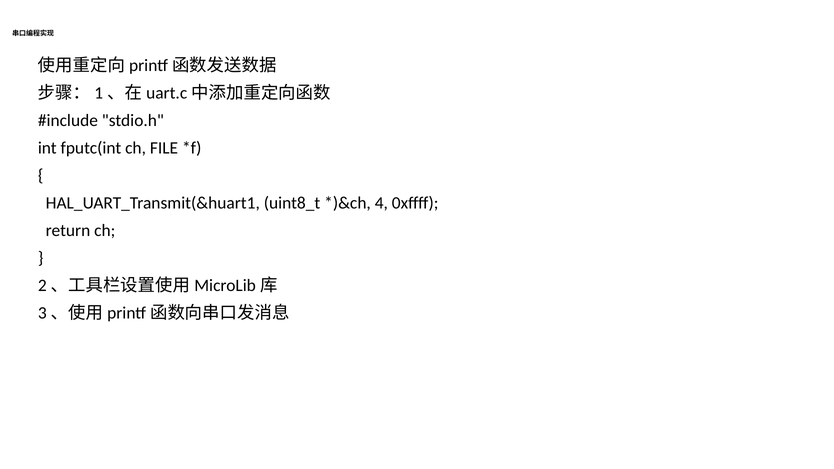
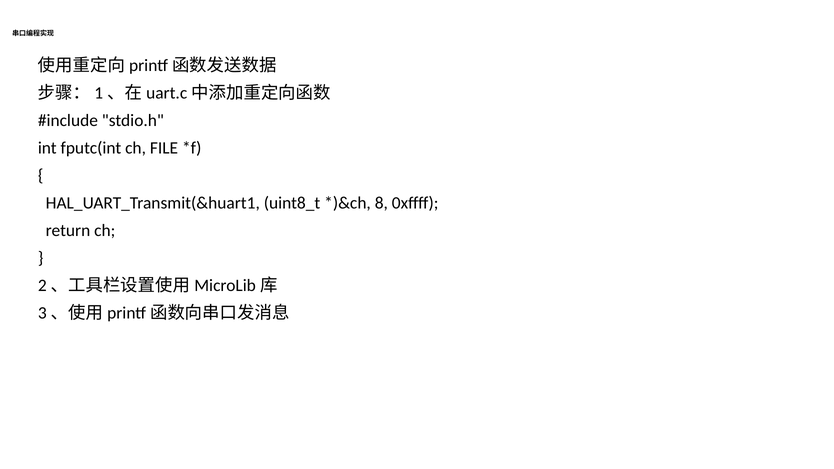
4: 4 -> 8 (381, 203)
